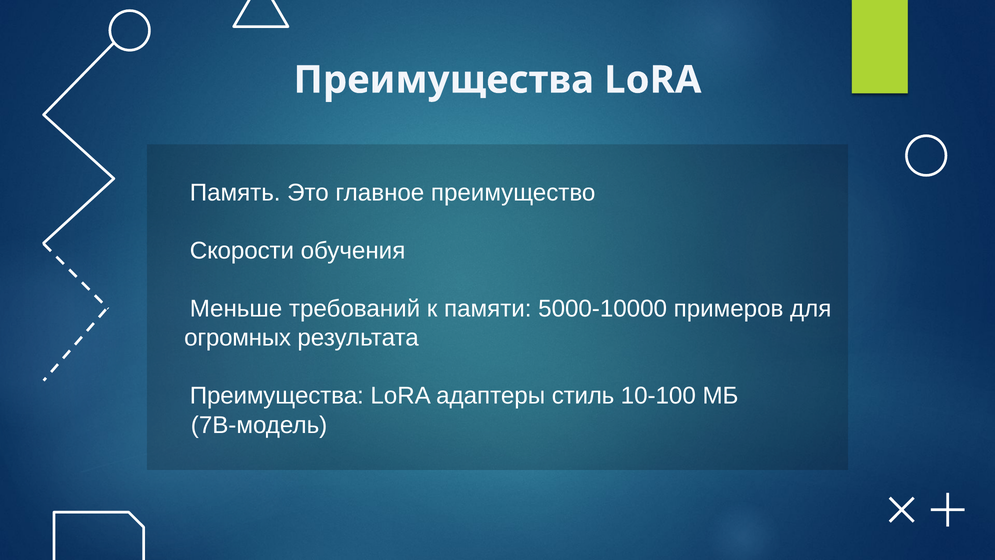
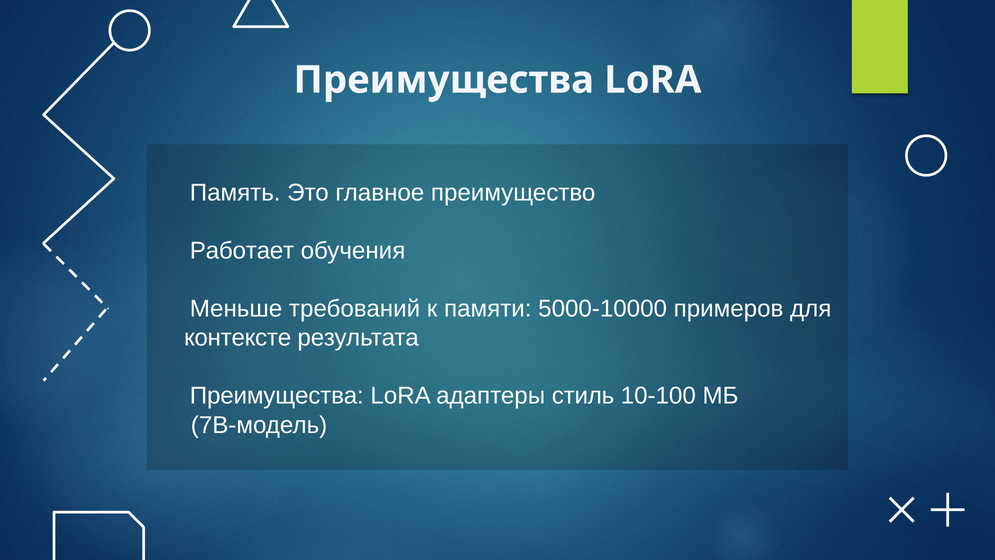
Скорости: Скорости -> Работает (242, 251)
огромных: огромных -> контексте (238, 338)
